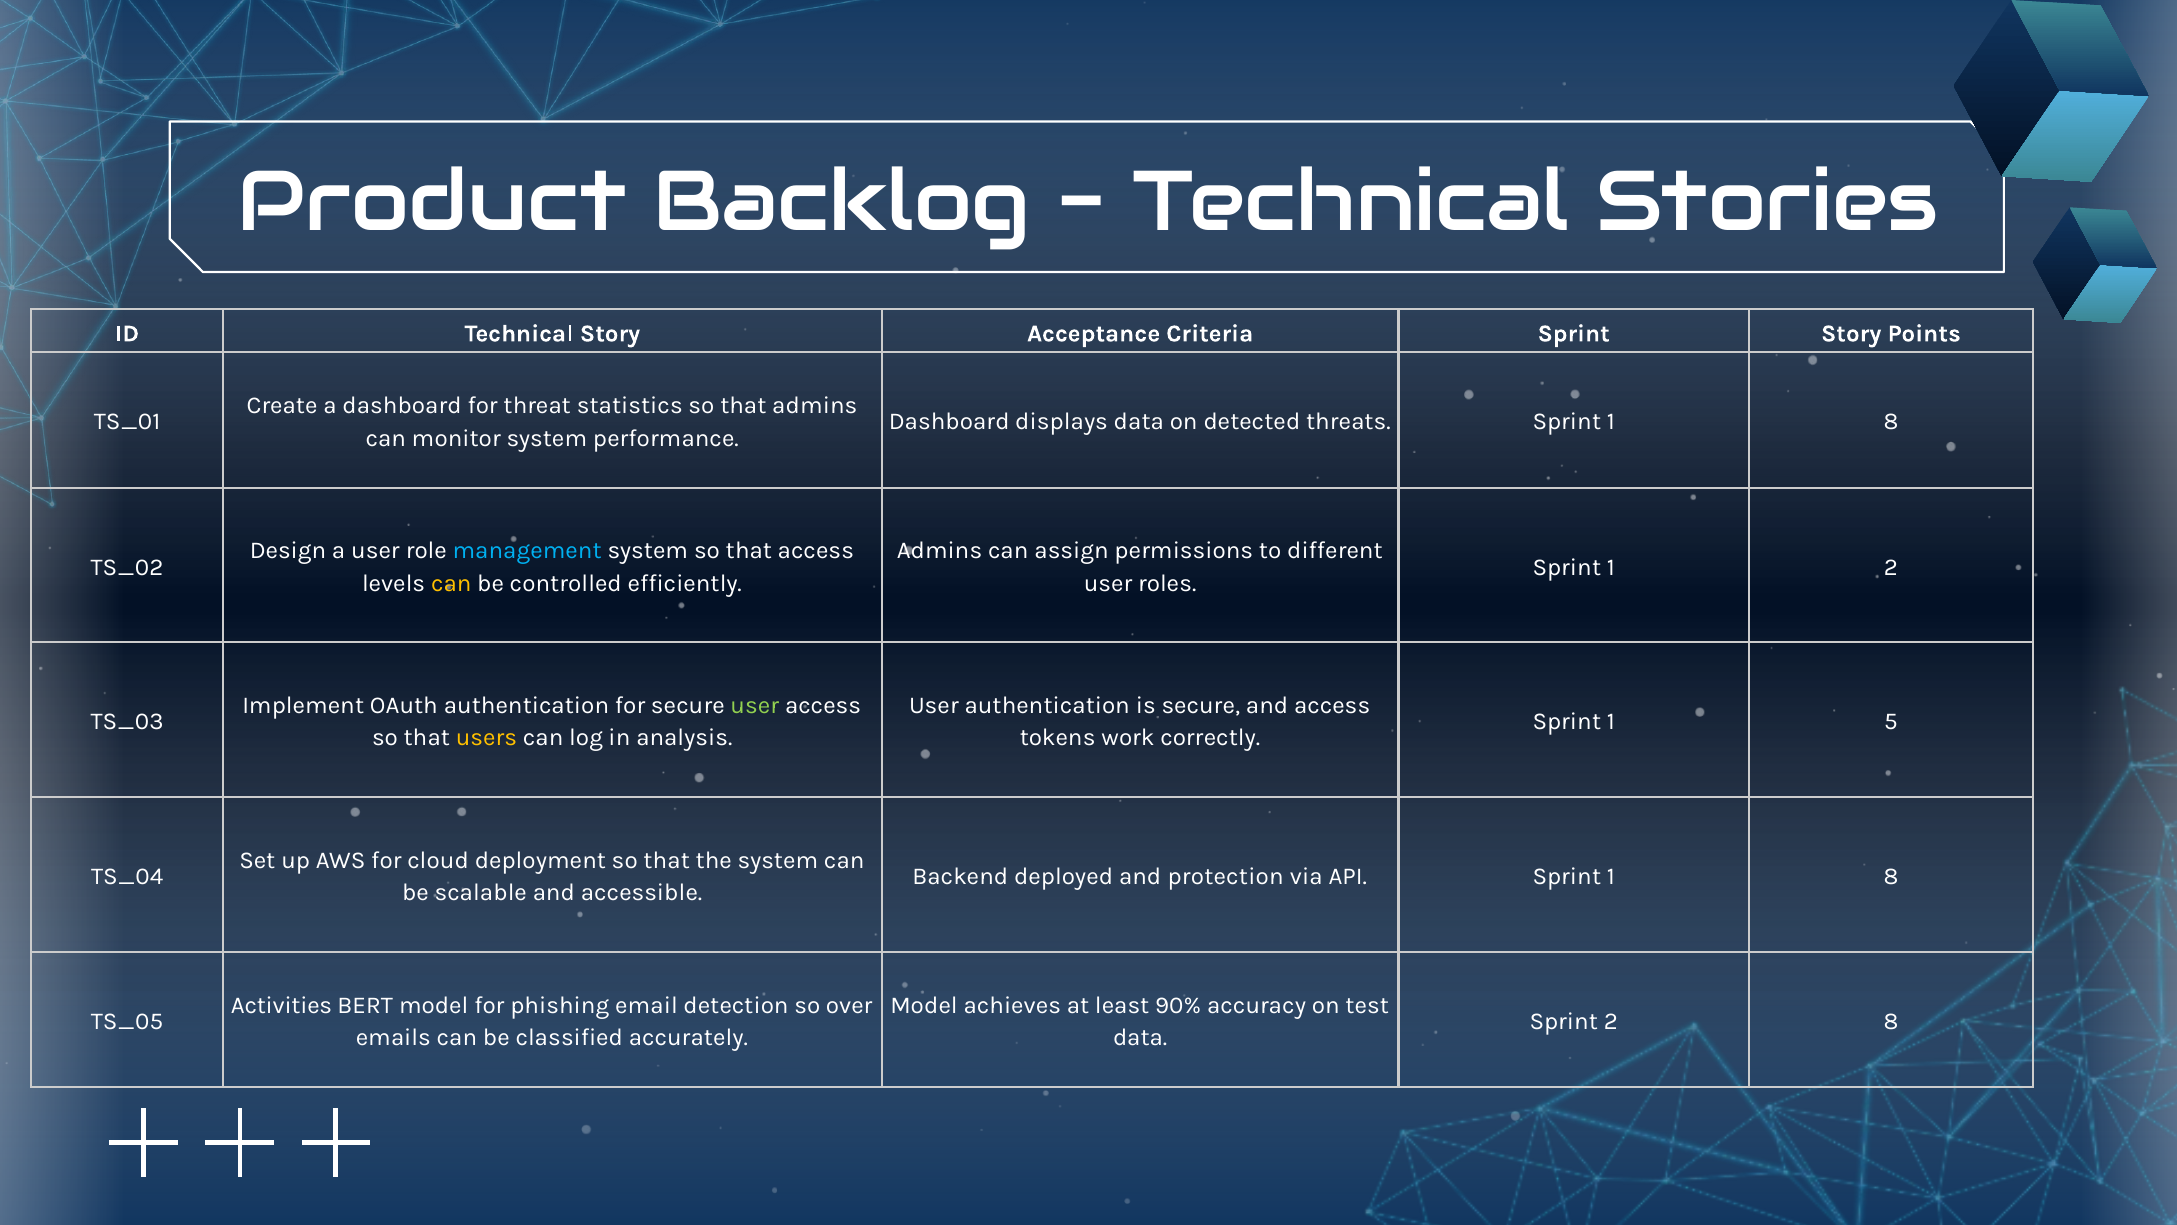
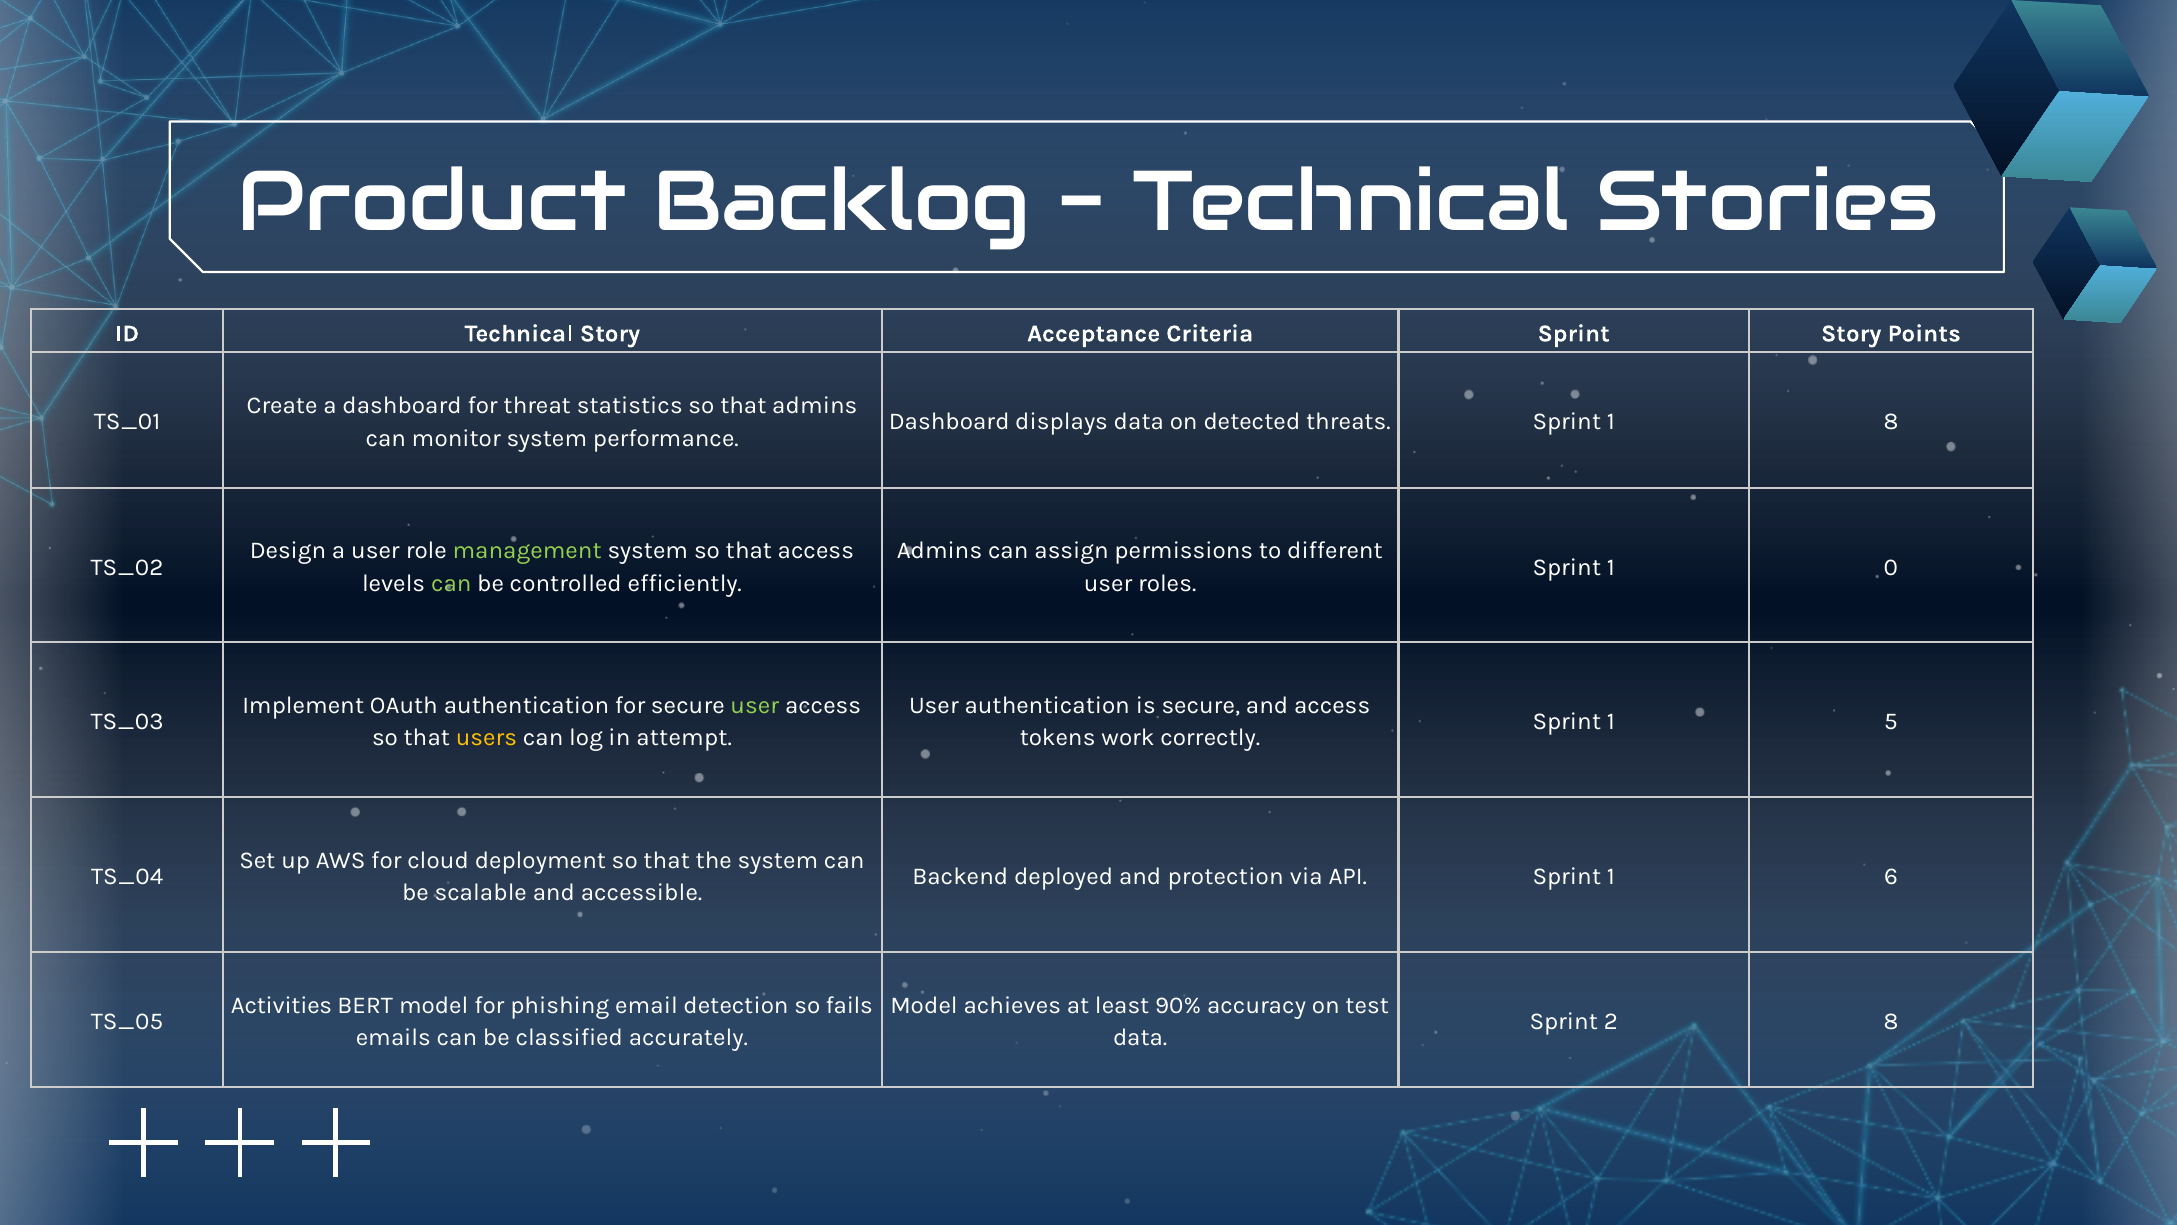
management colour: light blue -> light green (527, 551)
1 2: 2 -> 0 (1891, 567)
can colour: yellow -> light green (451, 583)
analysis: analysis -> attempt (684, 738)
API Sprint 1 8: 8 -> 6 (1891, 876)
over: over -> fails (849, 1005)
